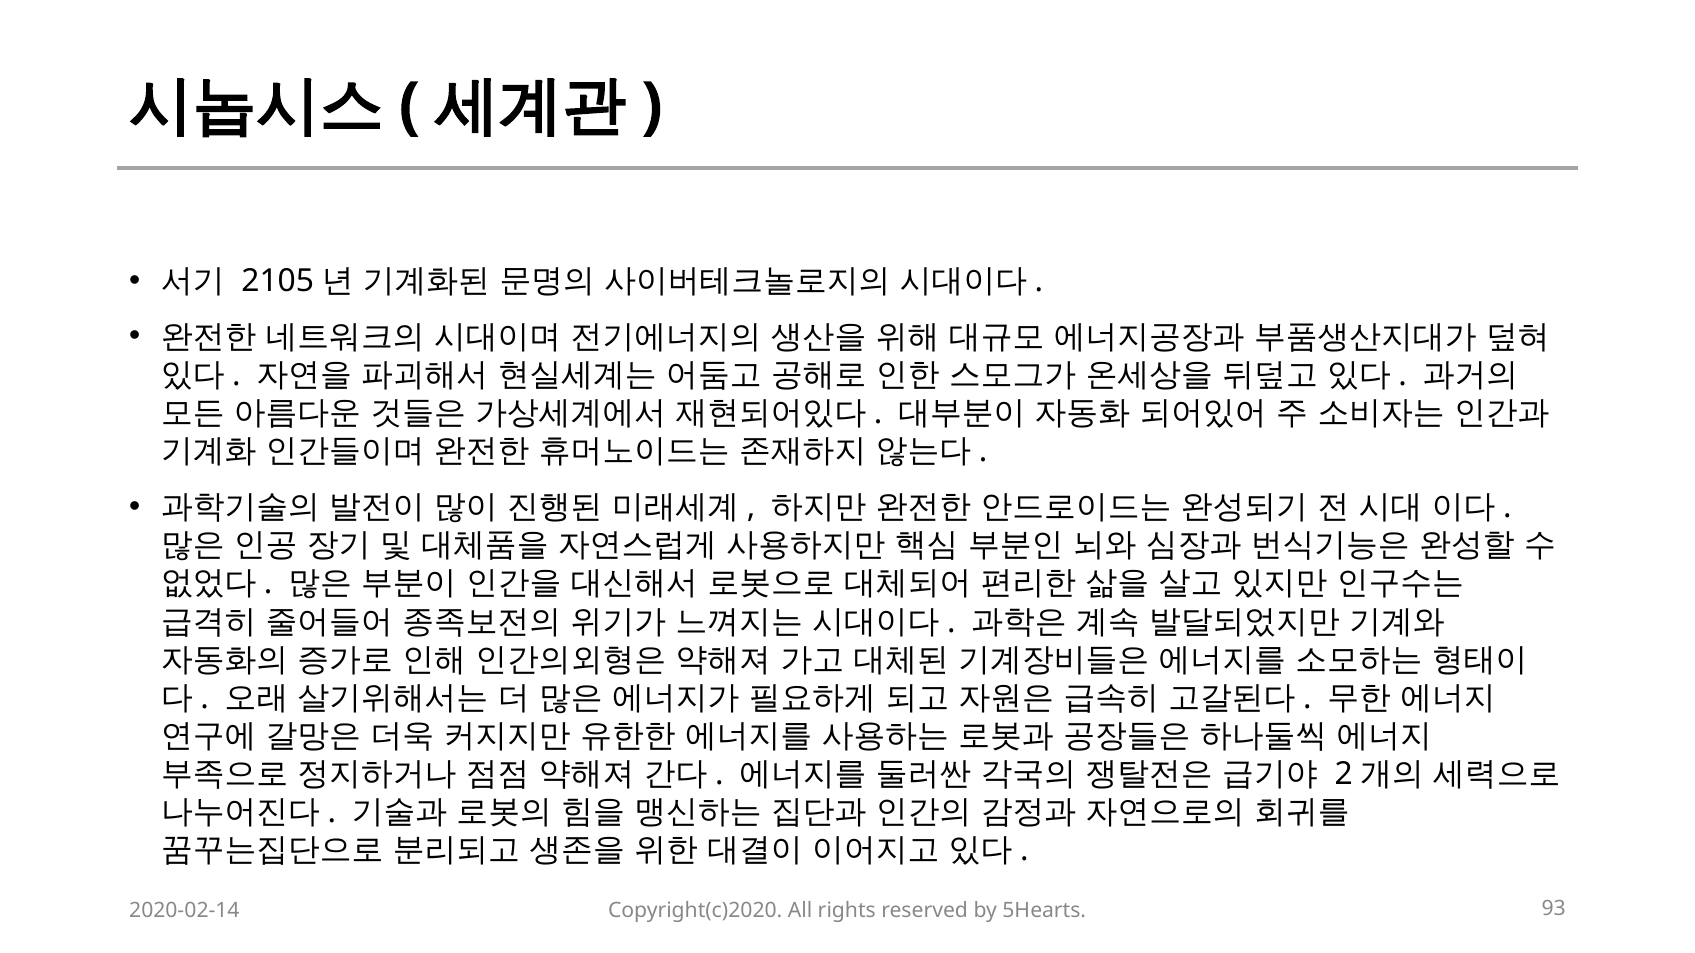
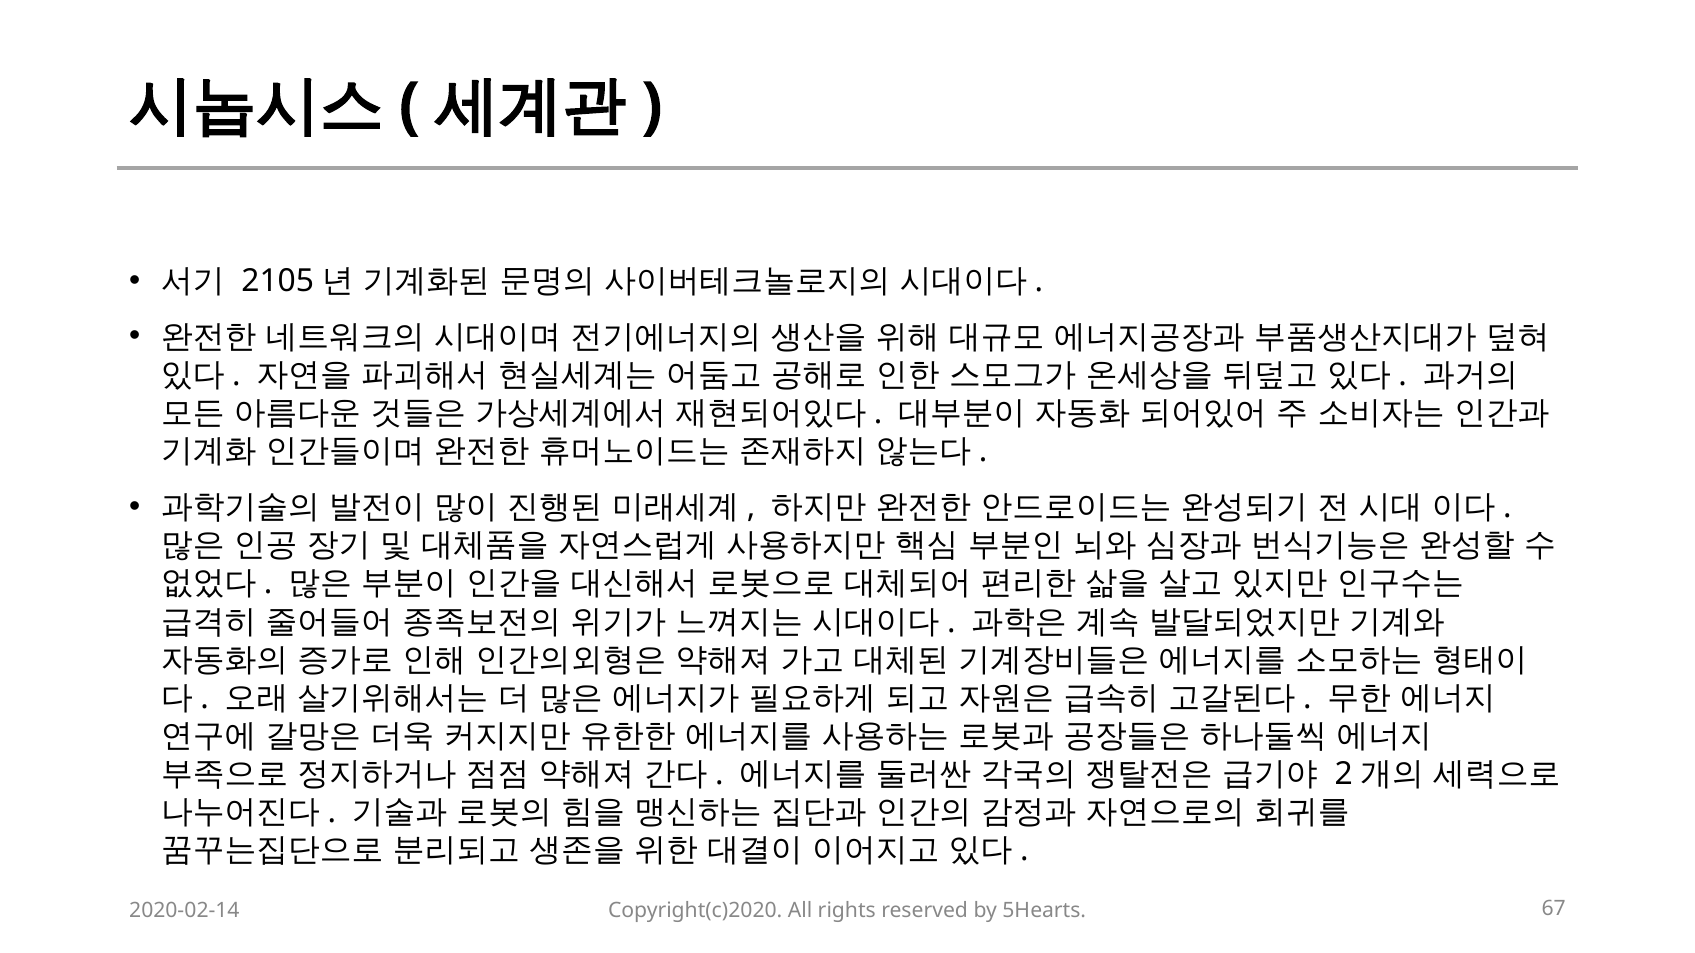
93: 93 -> 67 (1554, 909)
